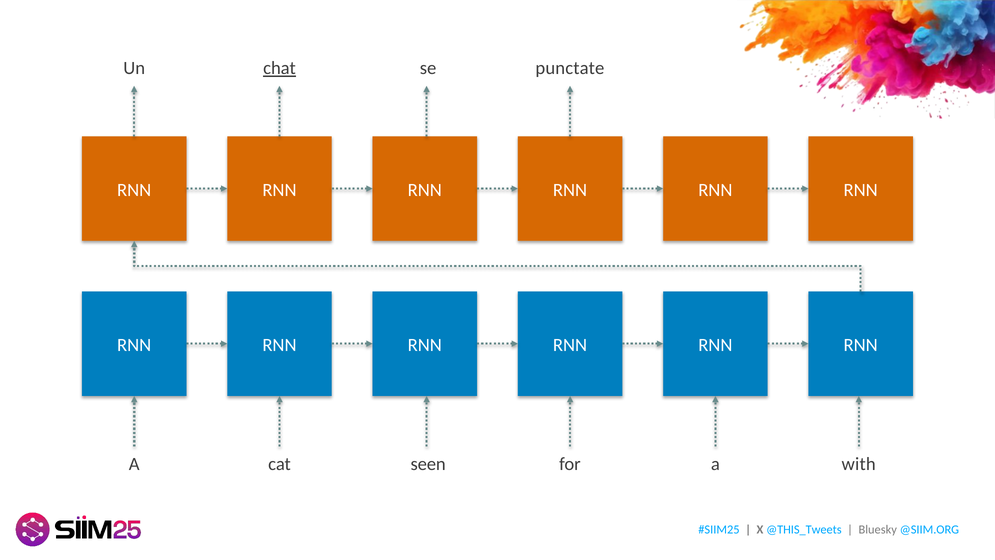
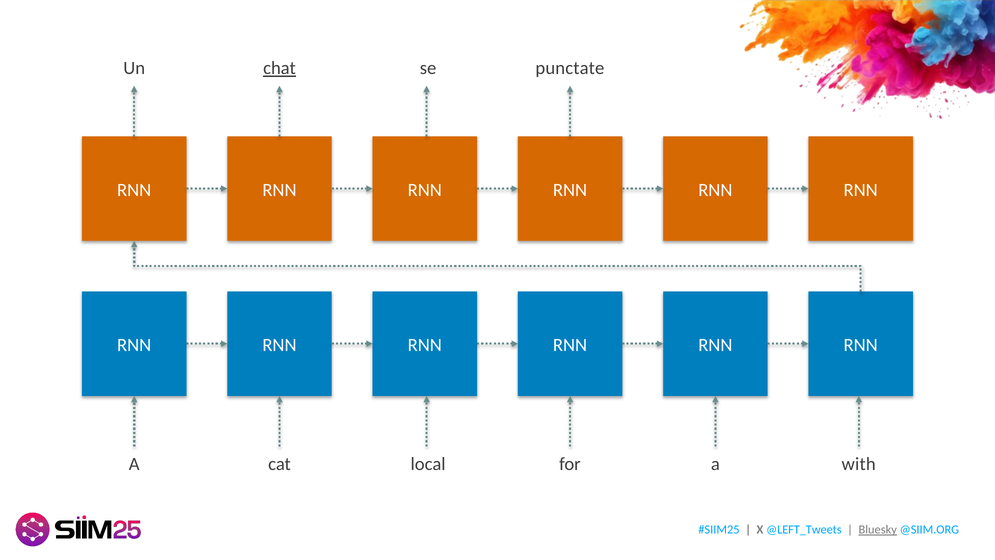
seen: seen -> local (428, 464)
@THIS_Tweets: @THIS_Tweets -> @LEFT_Tweets (804, 529)
Bluesky underline: none -> present (878, 529)
